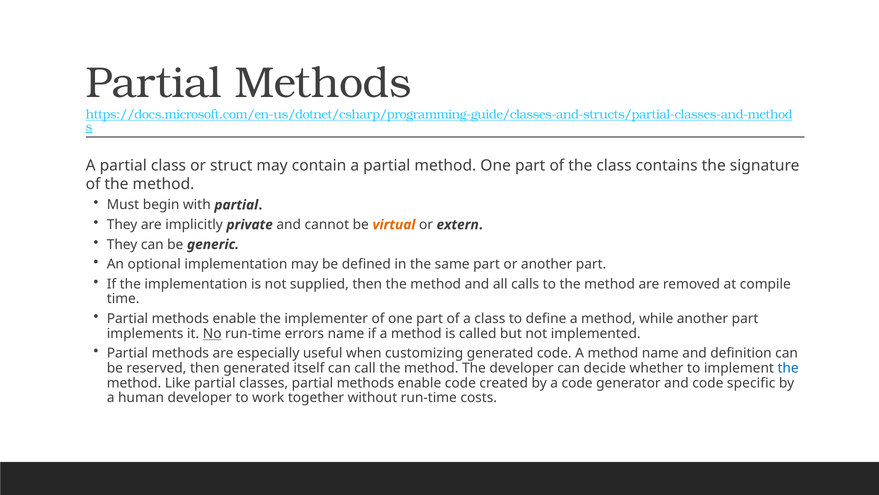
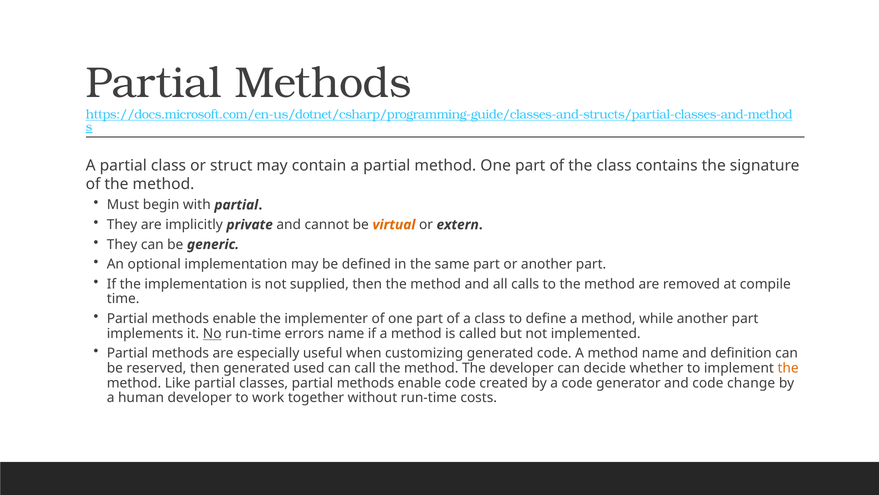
itself: itself -> used (309, 368)
the colour: blue -> orange (788, 368)
specific: specific -> change (751, 383)
